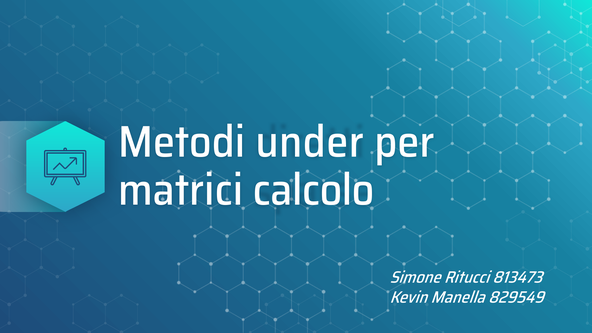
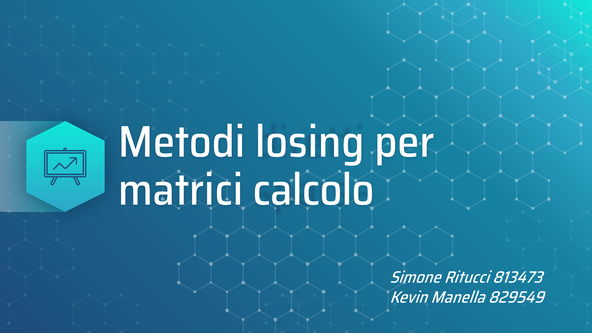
under: under -> losing (310, 142)
